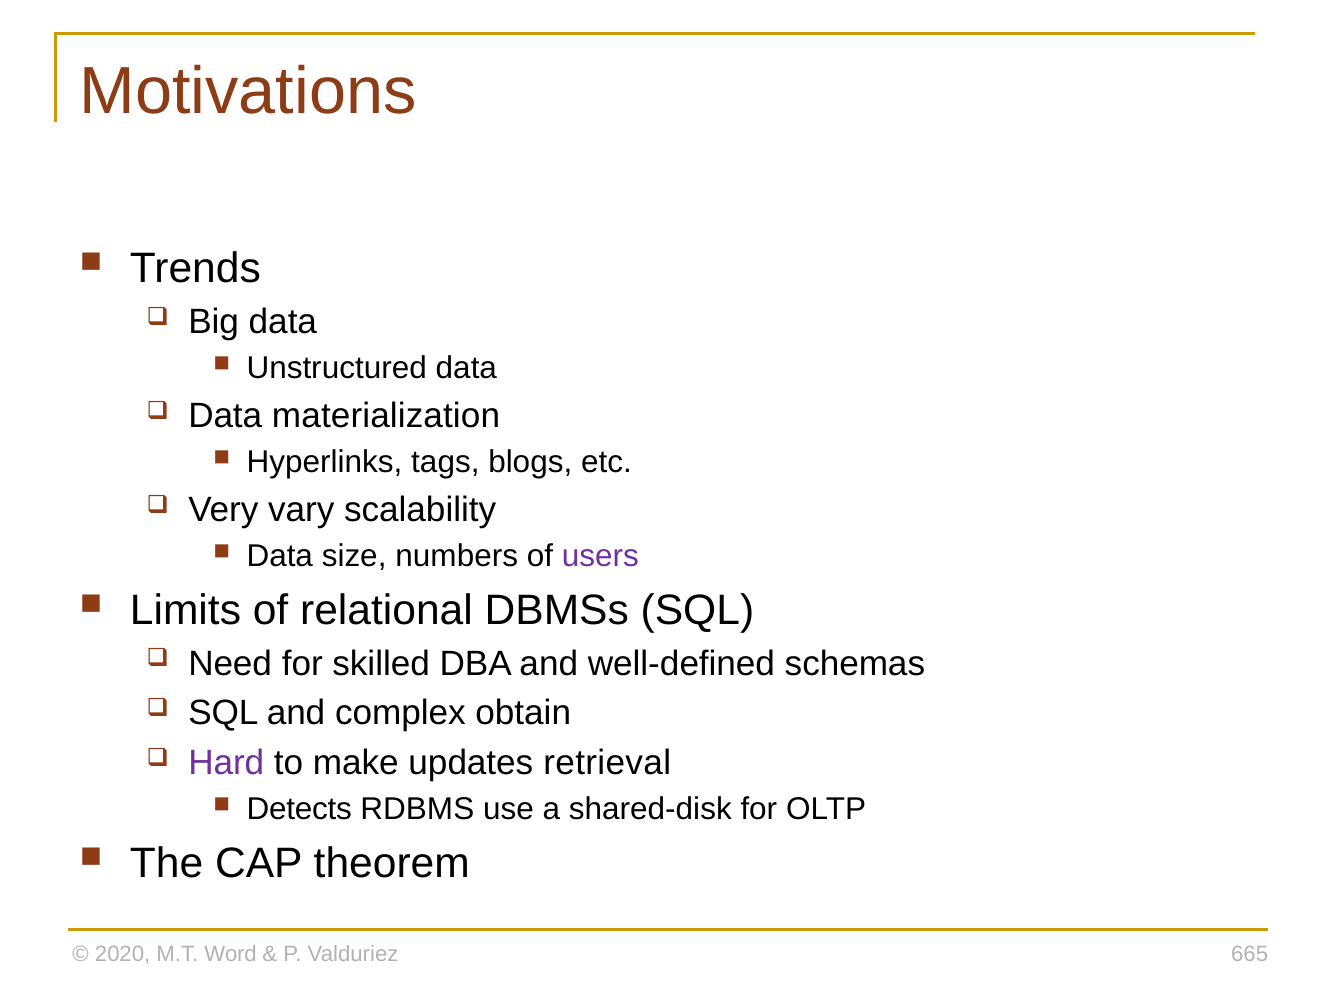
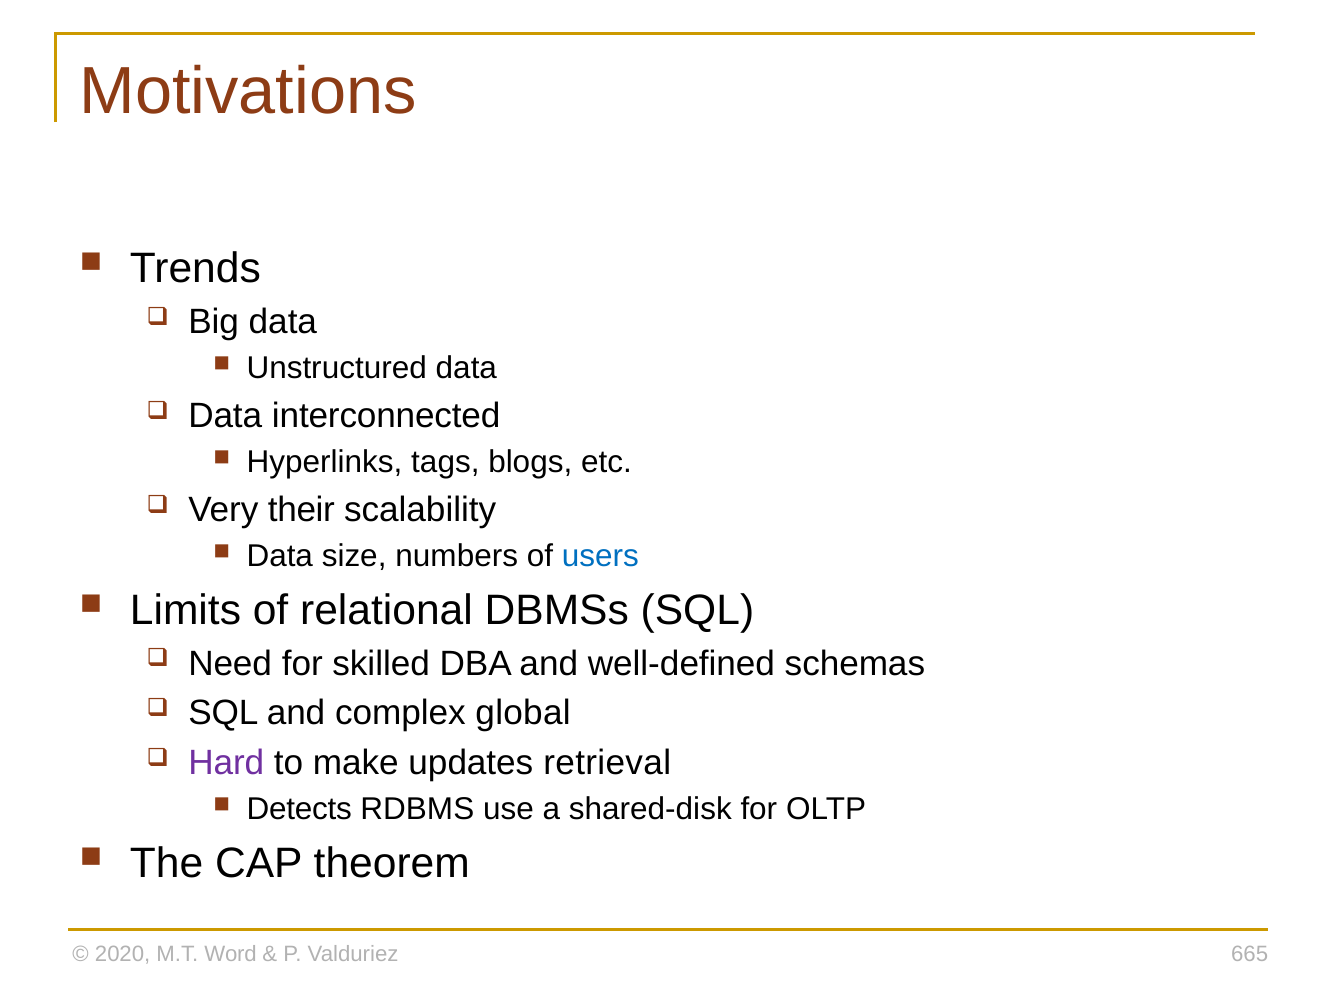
materialization: materialization -> interconnected (386, 416)
vary: vary -> their (301, 510)
users colour: purple -> blue (600, 556)
obtain: obtain -> global (523, 714)
